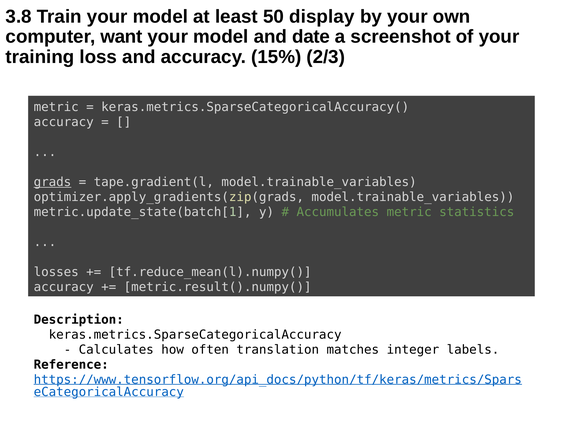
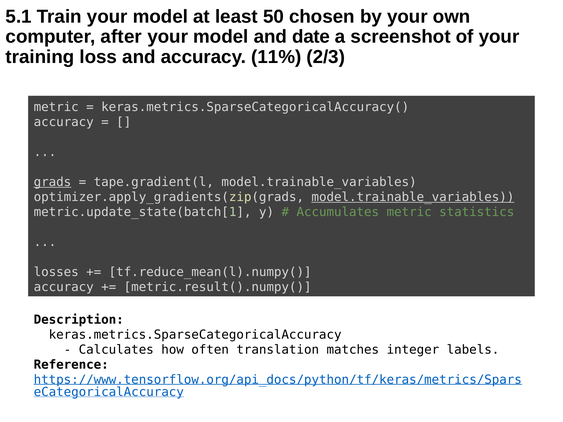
3.8: 3.8 -> 5.1 (19, 17)
display: display -> chosen (322, 17)
want: want -> after (121, 37)
15%: 15% -> 11% (276, 57)
model.trainable_variables underline: none -> present (413, 197)
